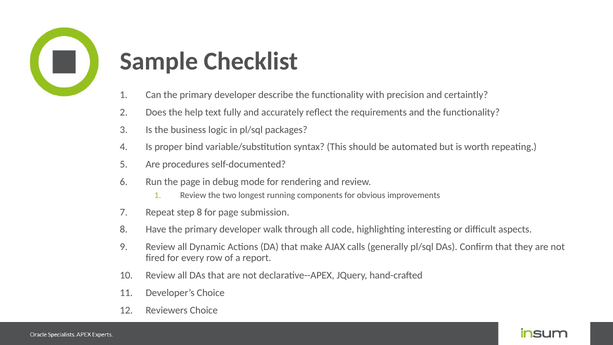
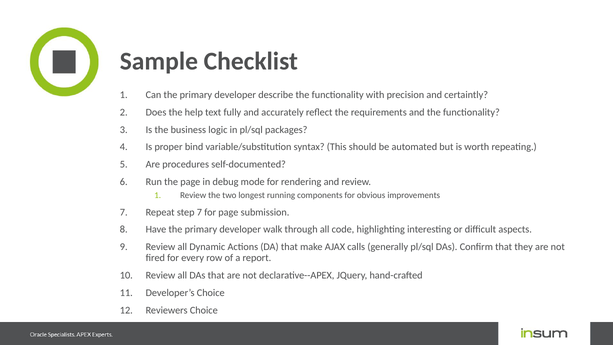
step 8: 8 -> 7 (199, 212)
